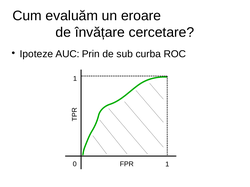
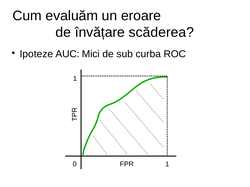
cercetare: cercetare -> scăderea (161, 32)
Prin: Prin -> Mici (91, 54)
